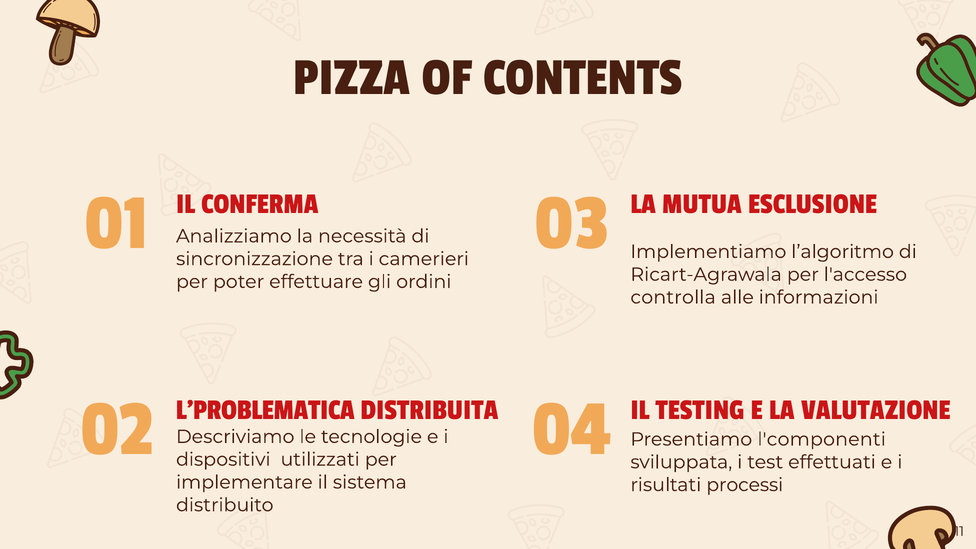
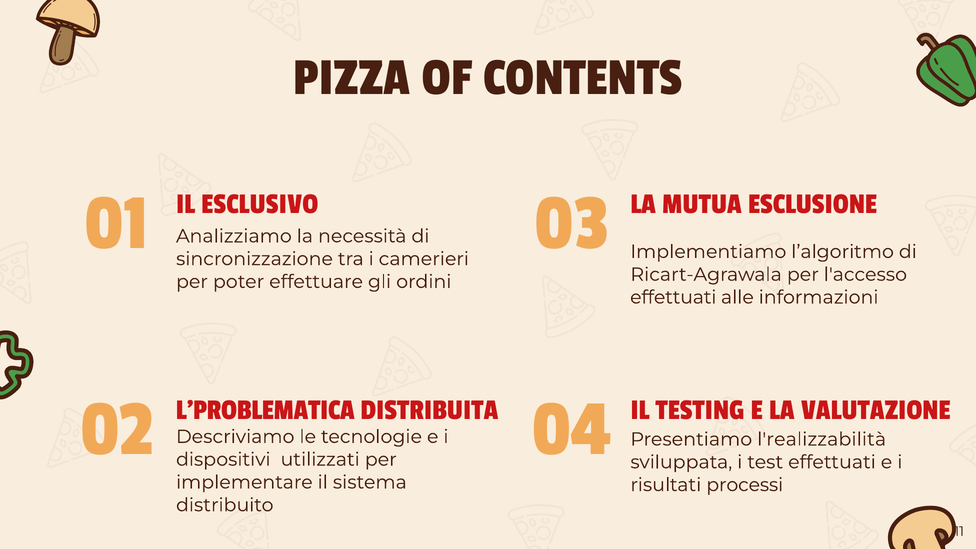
CONFERMA: CONFERMA -> ESCLUSIVO (260, 203)
controlla: controlla -> effettuati (673, 297)
l'componenti: l'componenti -> l'realizzabilità (822, 439)
